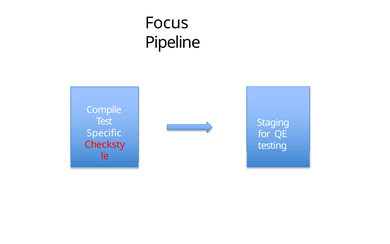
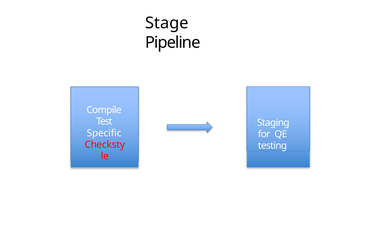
Focus: Focus -> Stage (167, 23)
